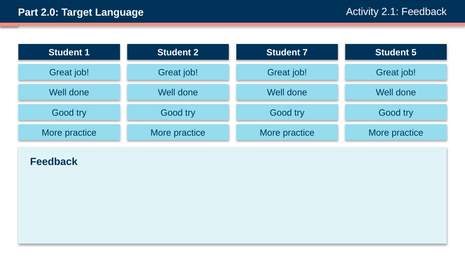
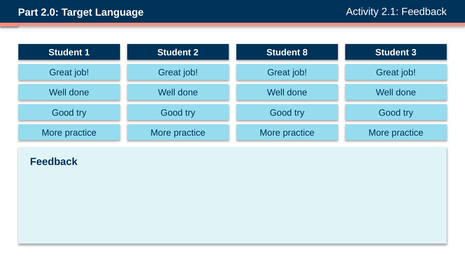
7: 7 -> 8 (305, 52)
5: 5 -> 3 (414, 52)
